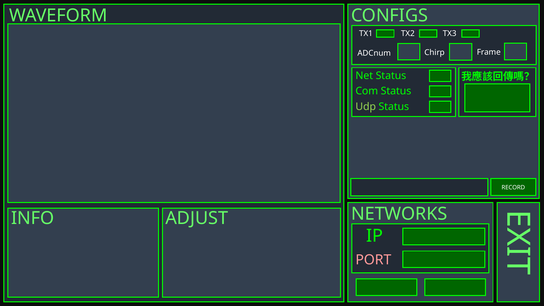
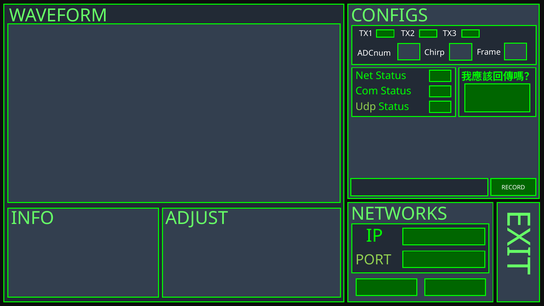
PORT colour: pink -> light green (373, 260)
